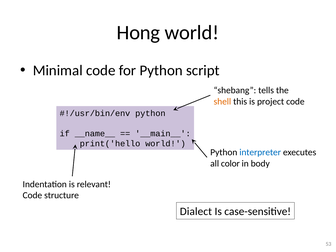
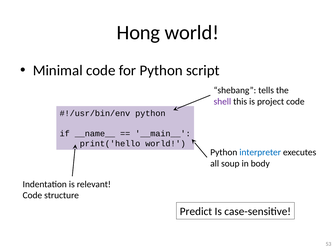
shell colour: orange -> purple (222, 101)
color: color -> soup (230, 164)
Dialect: Dialect -> Predict (196, 211)
